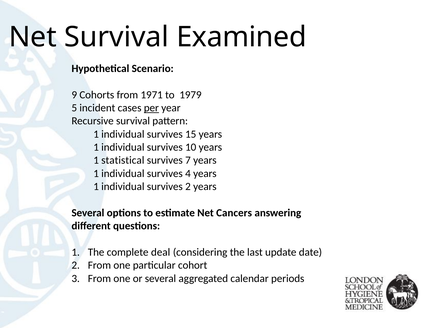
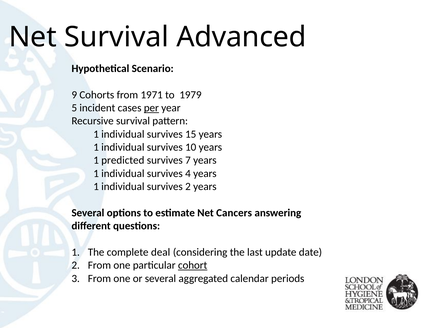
Examined: Examined -> Advanced (241, 37)
statistical: statistical -> predicted (123, 160)
cohort underline: none -> present (193, 265)
